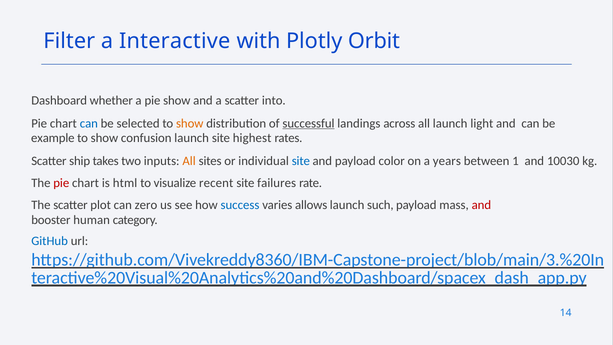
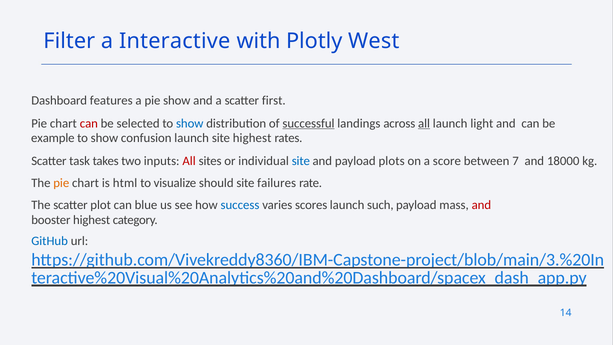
Orbit: Orbit -> West (374, 41)
whether: whether -> features (111, 100)
into: into -> first (274, 100)
can colour: blue -> red (89, 123)
show colour: orange -> blue (190, 123)
all underline: none -> present (424, 123)
ship: ship -> task (80, 161)
All colour: orange -> red (189, 161)
color: color -> plots (392, 161)
years: years -> score (447, 161)
1: 1 -> 7 (516, 161)
10030: 10030 -> 18000 (563, 161)
pie colour: red -> orange (61, 183)
recent: recent -> should (216, 183)
zero: zero -> blue (146, 205)
allows: allows -> scores (311, 205)
booster human: human -> highest (92, 220)
